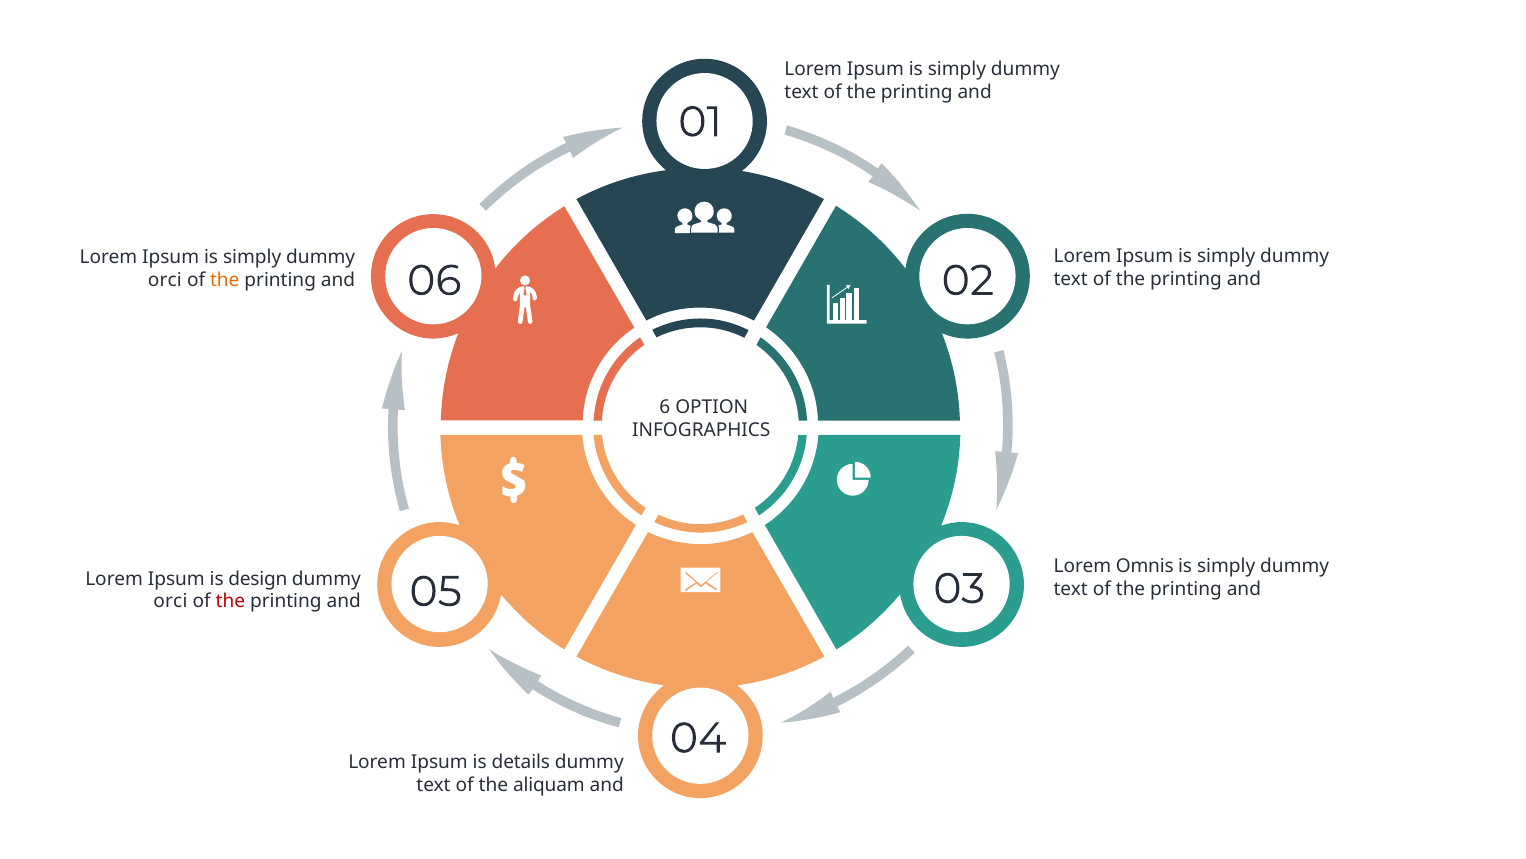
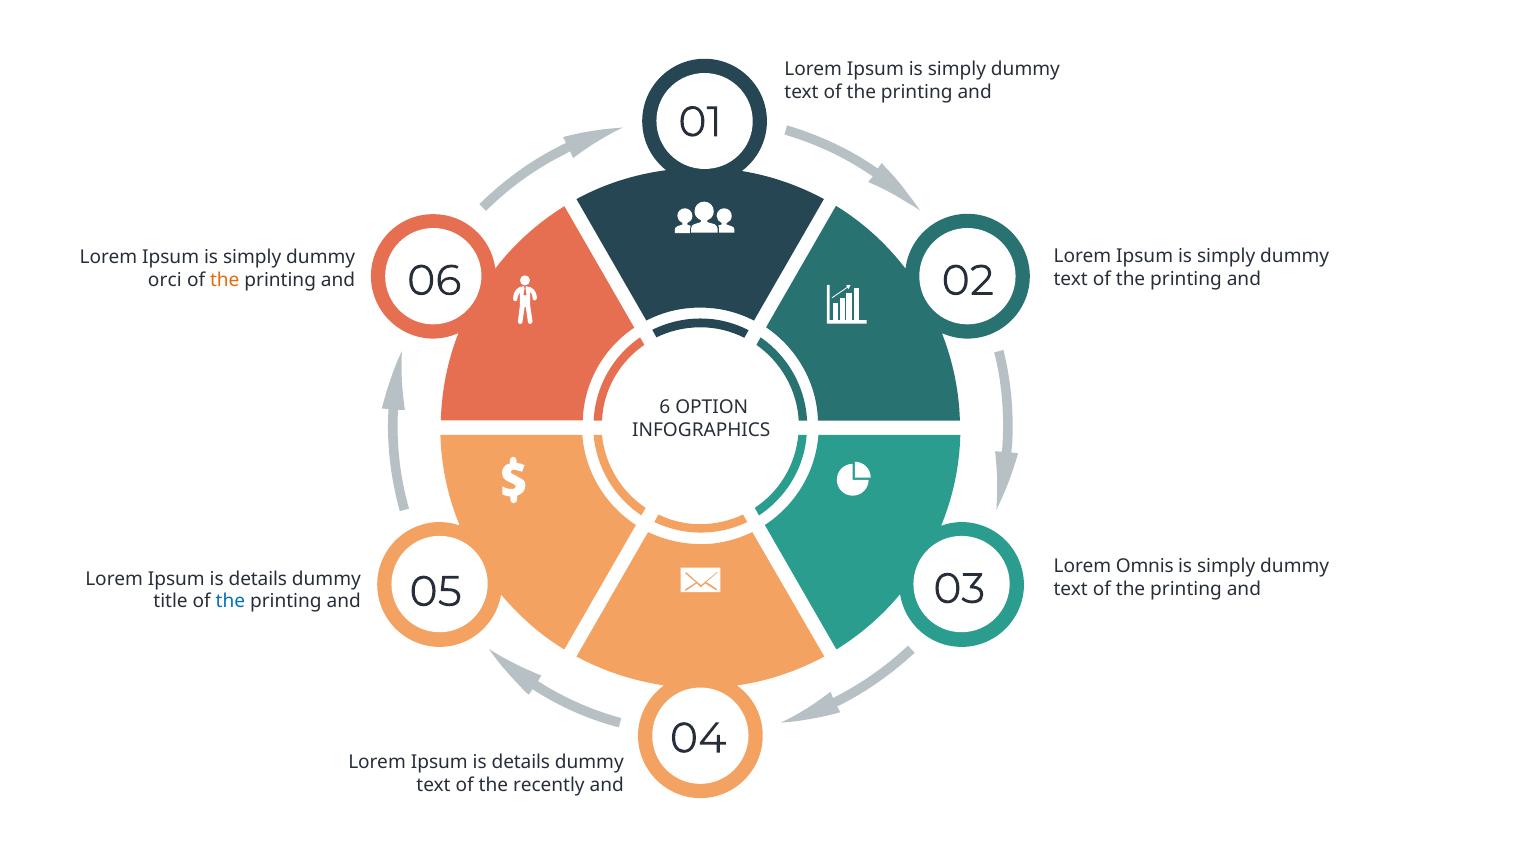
design: design -> details (258, 578)
orci: orci -> title (171, 601)
the colour: red -> blue (230, 601)
aliquam: aliquam -> recently (549, 785)
